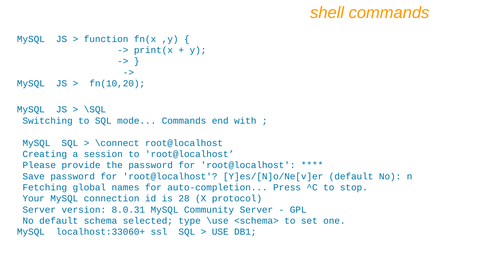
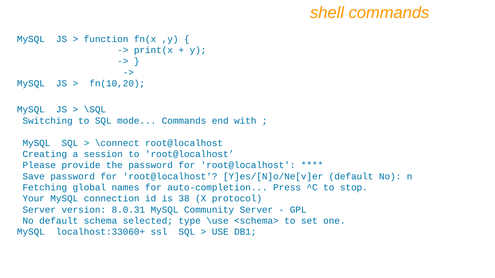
28: 28 -> 38 (184, 199)
